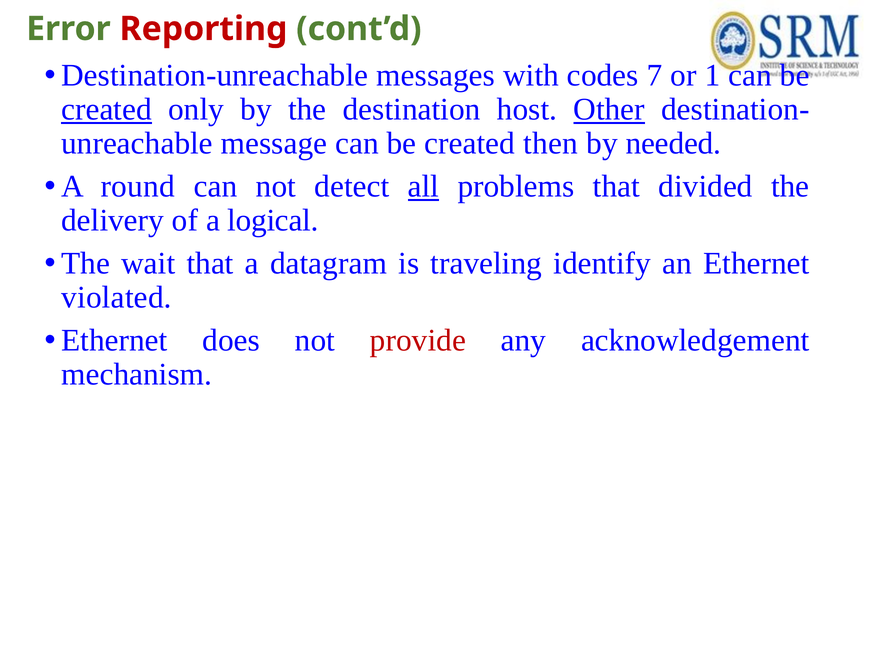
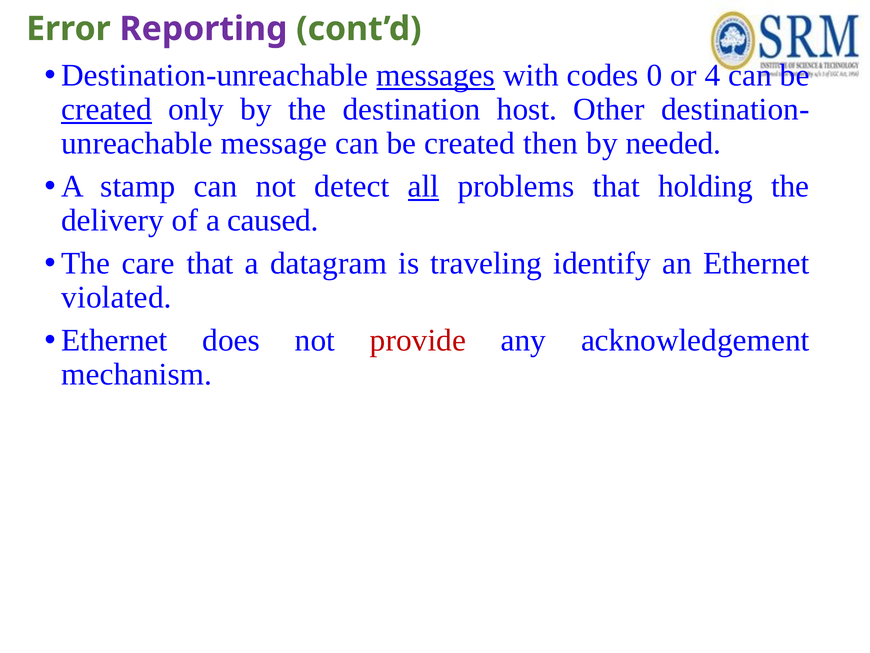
Reporting colour: red -> purple (203, 29)
messages underline: none -> present (436, 76)
7: 7 -> 0 (654, 76)
1: 1 -> 4 (712, 76)
Other underline: present -> none (609, 109)
round: round -> stamp (138, 186)
divided: divided -> holding (706, 186)
logical: logical -> caused (273, 220)
wait: wait -> care (148, 263)
